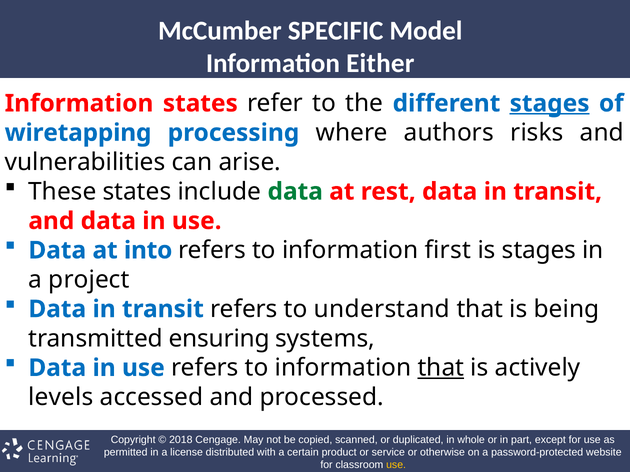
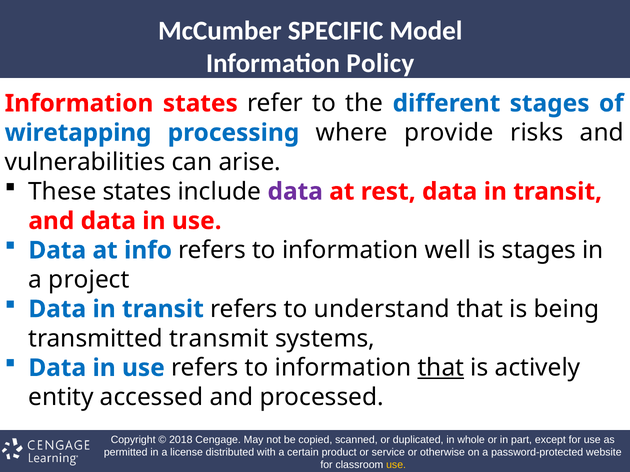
Either: Either -> Policy (380, 63)
stages underline: present -> none (550, 104)
authors: authors -> provide (449, 133)
data colour: green -> purple (295, 192)
into: into -> info (148, 251)
first: first -> well (448, 251)
ensuring: ensuring -> transmit (219, 339)
levels: levels -> entity (61, 398)
